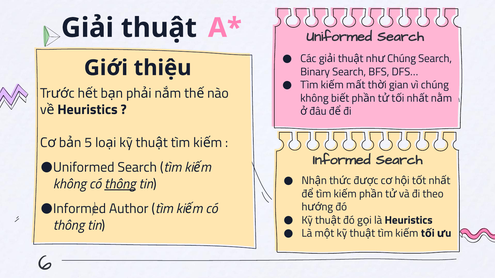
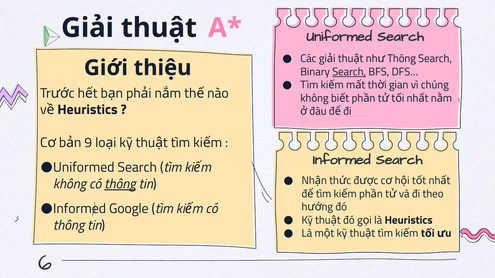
Chúng: Chúng -> Thông (402, 59)
Search underline: none -> present (349, 72)
5: 5 -> 9 (88, 143)
Author: Author -> Google (129, 209)
